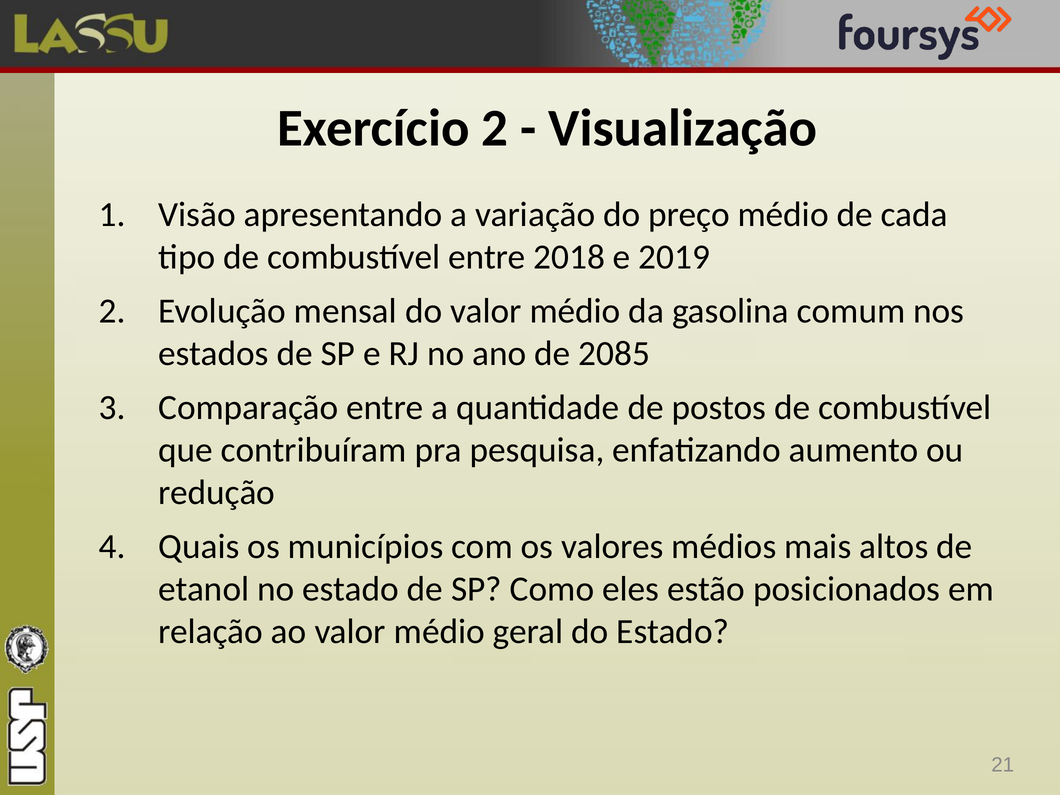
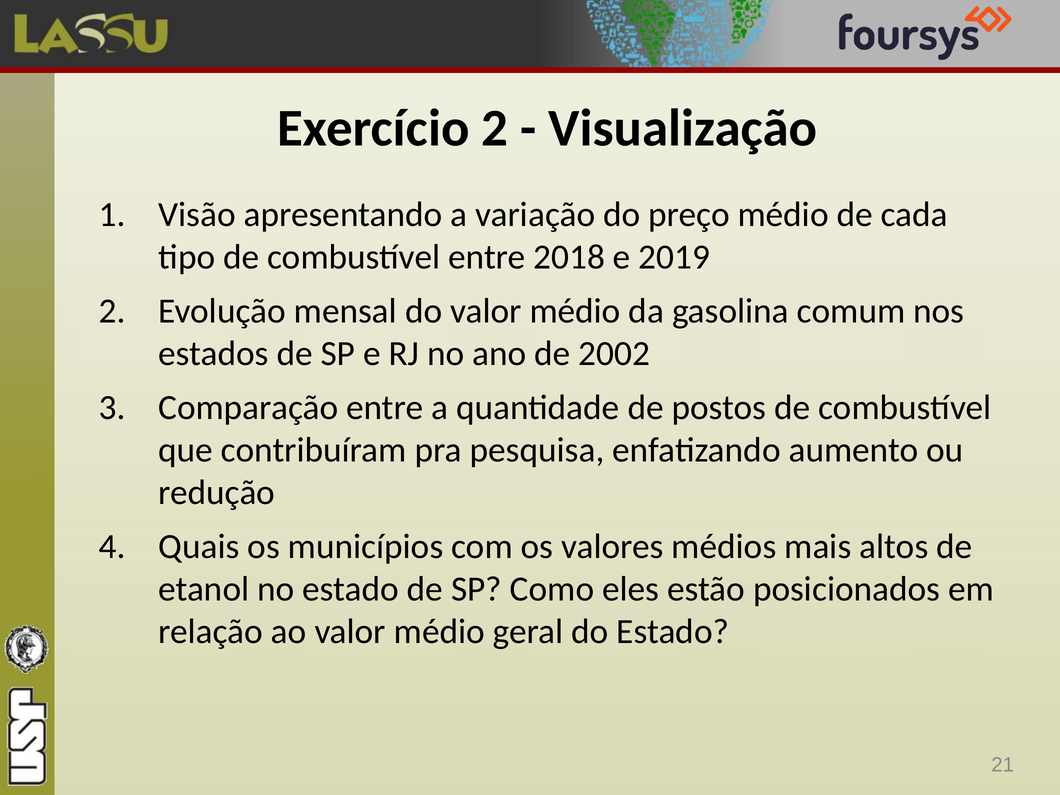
2085: 2085 -> 2002 (614, 354)
